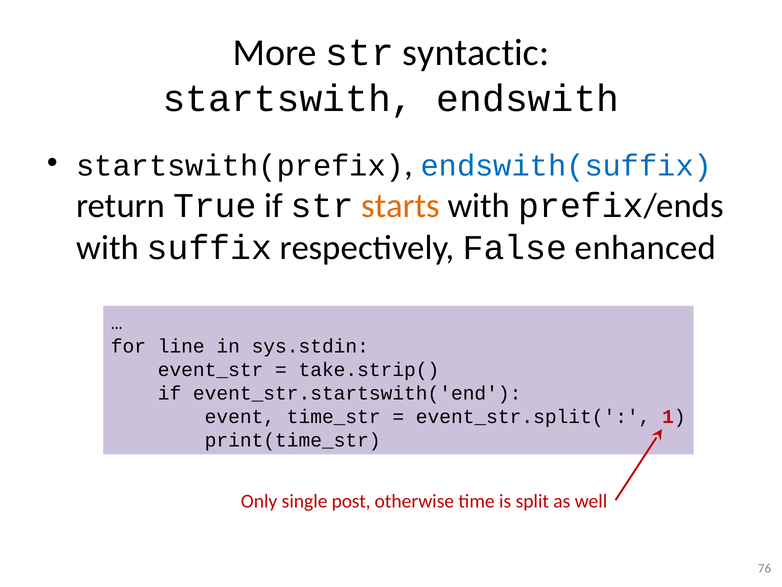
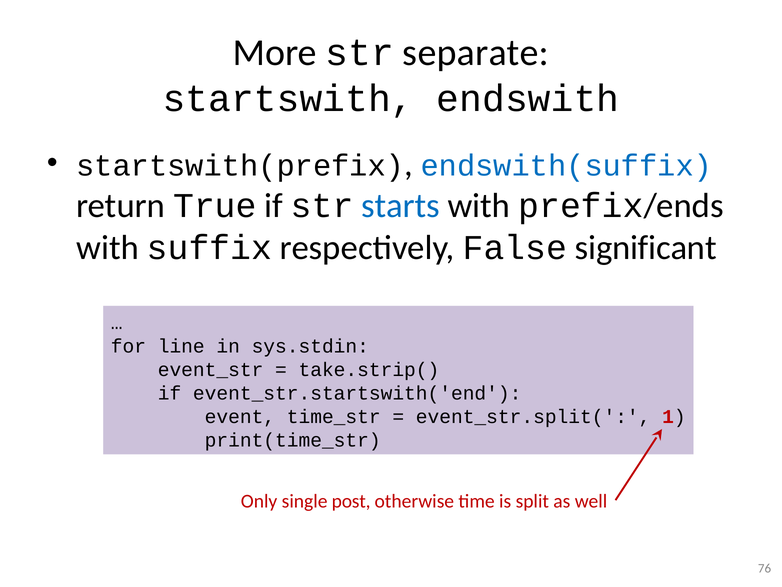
syntactic: syntactic -> separate (476, 53)
starts colour: orange -> blue (401, 206)
enhanced: enhanced -> significant (646, 247)
